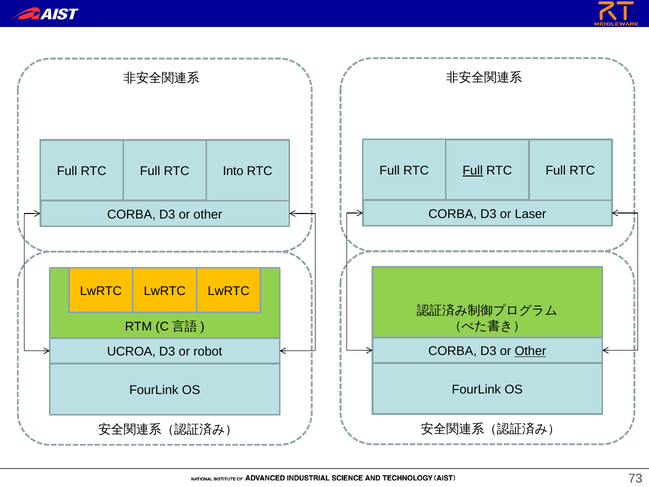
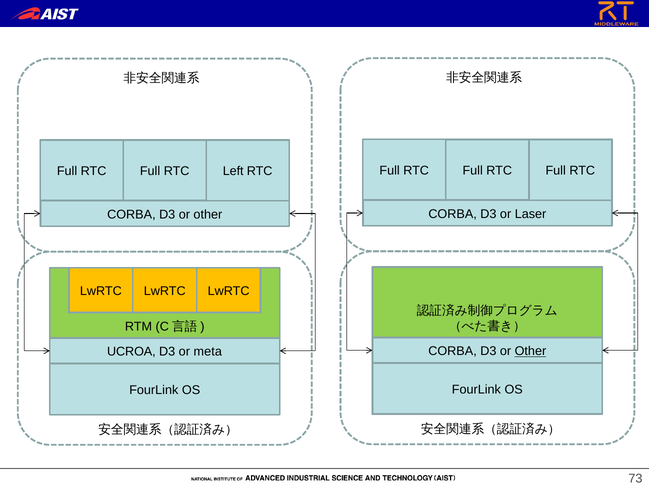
Full underline: present -> none (473, 171)
Into: Into -> Left (233, 171)
robot: robot -> meta (208, 352)
